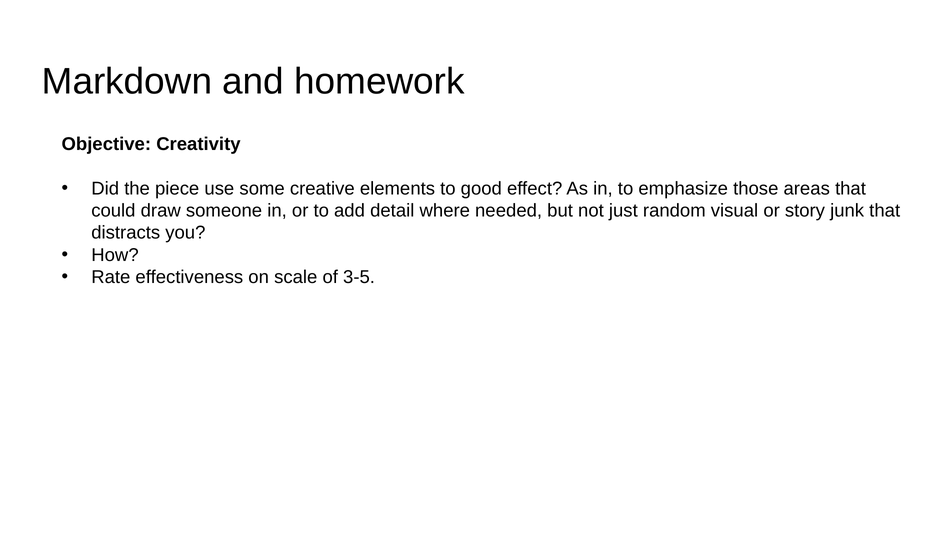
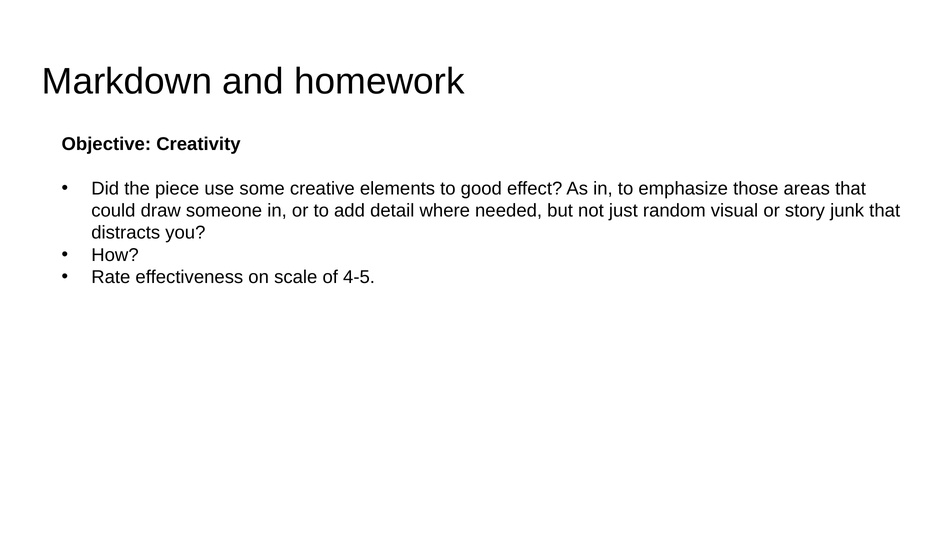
3-5: 3-5 -> 4-5 (359, 277)
